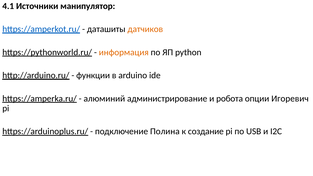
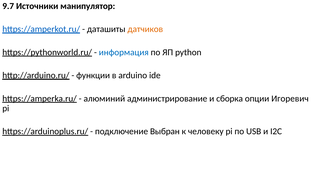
4.1: 4.1 -> 9.7 (8, 6)
информация colour: orange -> blue (124, 52)
робота: робота -> сборка (230, 99)
Полина: Полина -> Выбран (165, 132)
создание: создание -> человеку (206, 132)
